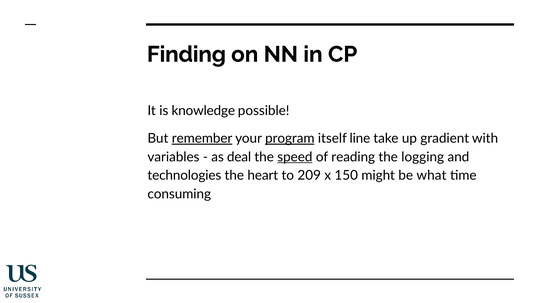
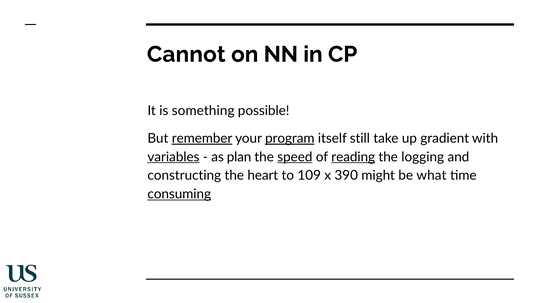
Finding: Finding -> Cannot (186, 54)
knowledge: knowledge -> something (203, 111)
line: line -> still (360, 138)
variables underline: none -> present (173, 157)
deal: deal -> plan (239, 157)
reading underline: none -> present (353, 157)
technologies: technologies -> constructing (184, 176)
209: 209 -> 109 (309, 176)
150: 150 -> 390 (346, 176)
consuming underline: none -> present (179, 194)
